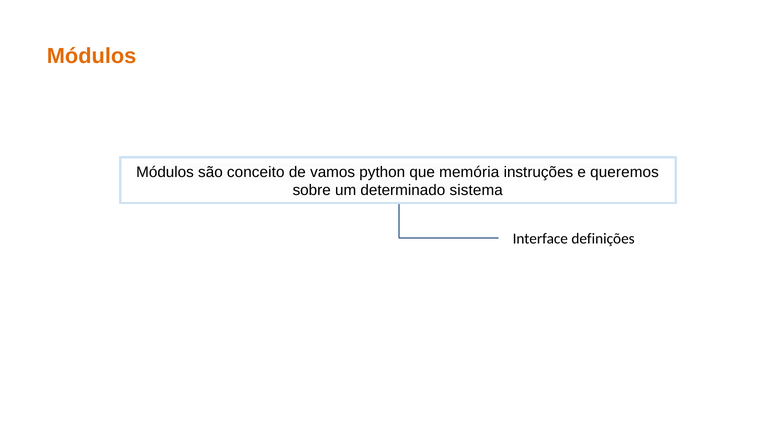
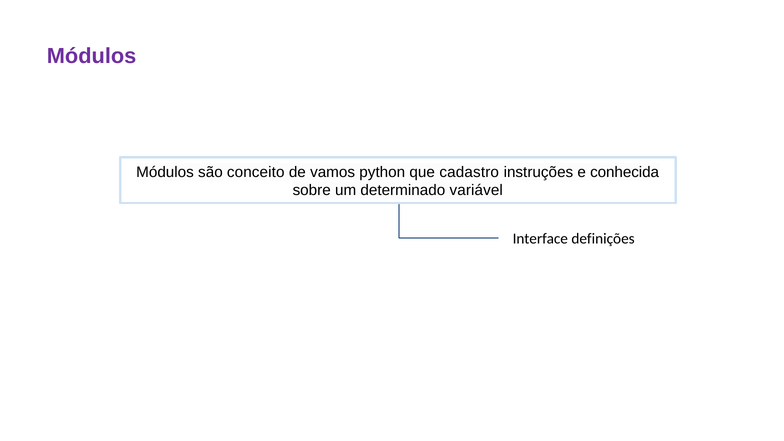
Módulos colour: orange -> purple (92, 56)
memória: memória -> cadastro (469, 172)
queremos: queremos -> conhecida (625, 172)
sistema: sistema -> variável (476, 190)
